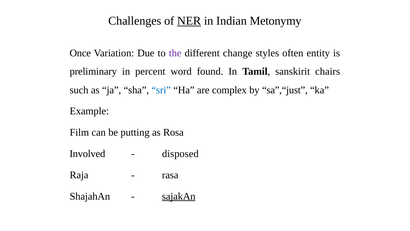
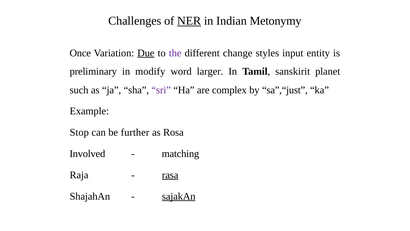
Due underline: none -> present (146, 53)
often: often -> input (293, 53)
percent: percent -> modify (150, 71)
found: found -> larger (210, 71)
chairs: chairs -> planet (328, 71)
sri colour: blue -> purple (161, 90)
Film: Film -> Stop (79, 132)
putting: putting -> further (135, 132)
disposed: disposed -> matching (180, 154)
rasa underline: none -> present (170, 175)
